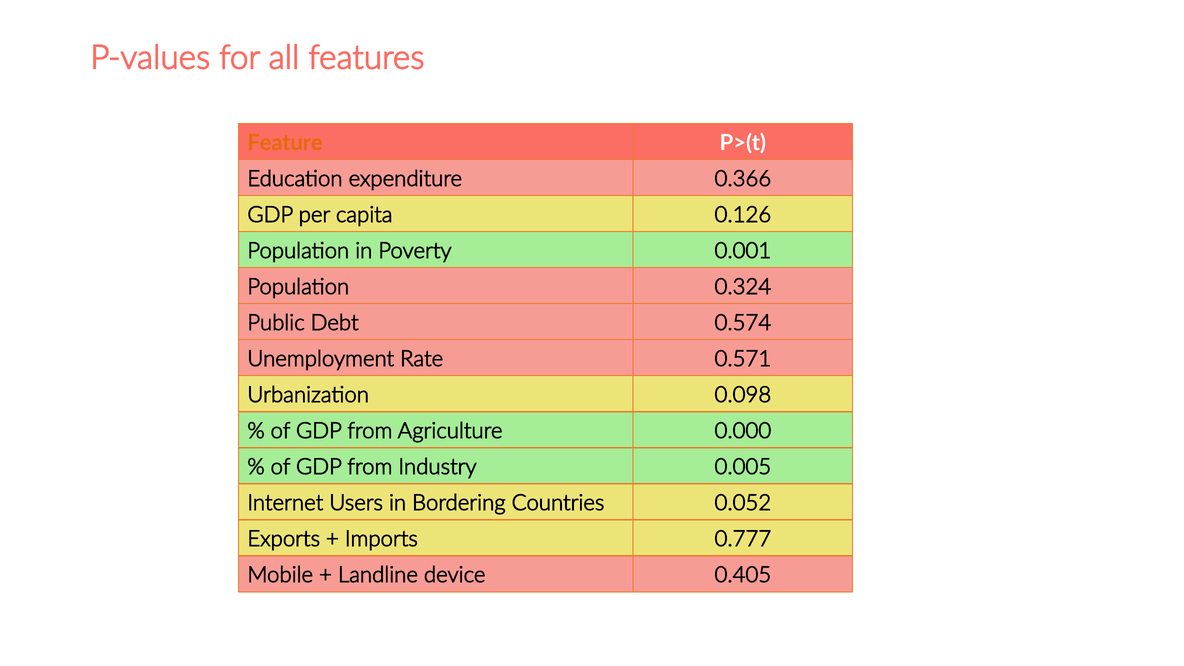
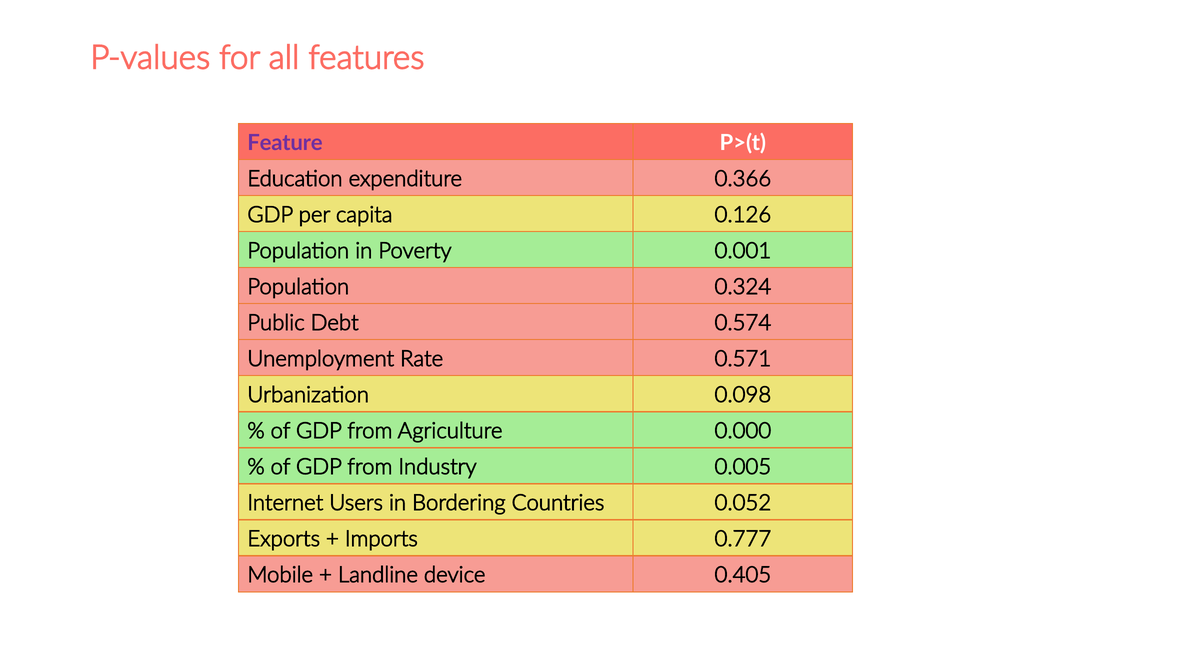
Feature colour: orange -> purple (285, 143)
